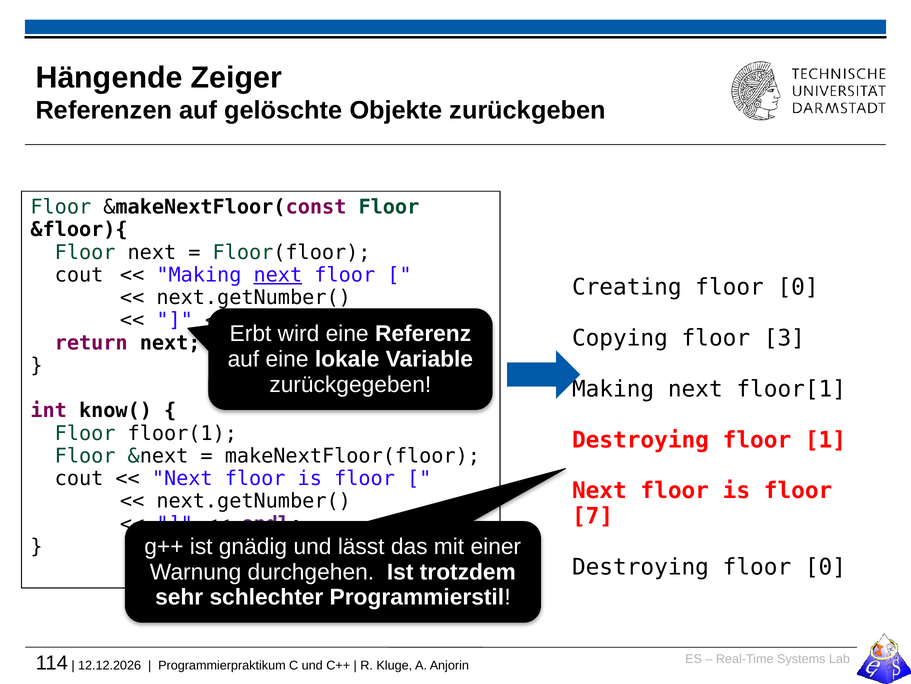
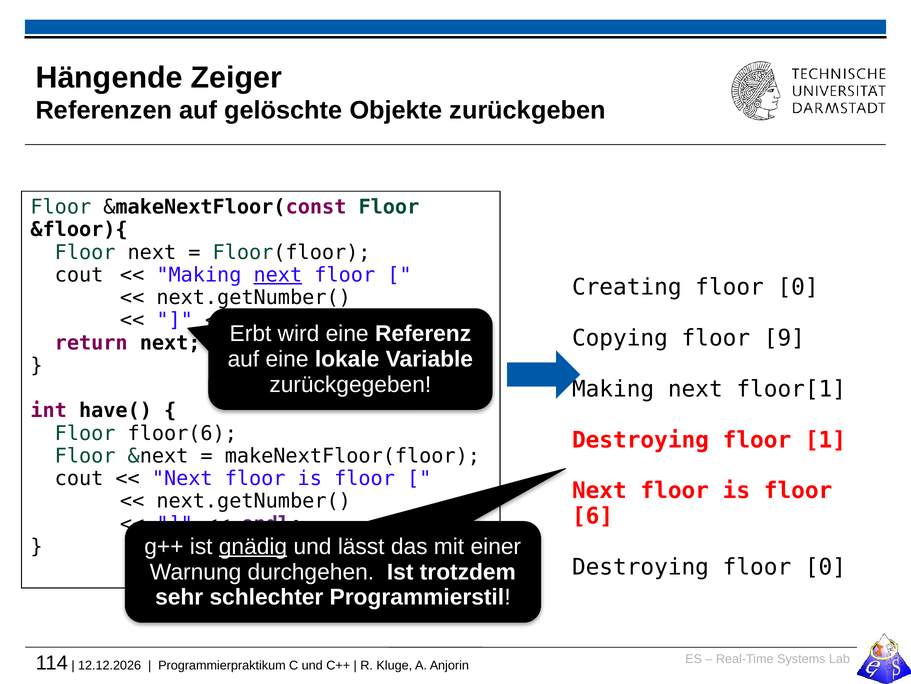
3: 3 -> 9 (784, 338)
know(: know( -> have( (116, 410)
floor(1: floor(1 -> floor(6 (182, 433)
7: 7 -> 6 (593, 516)
gnädig underline: none -> present (253, 546)
